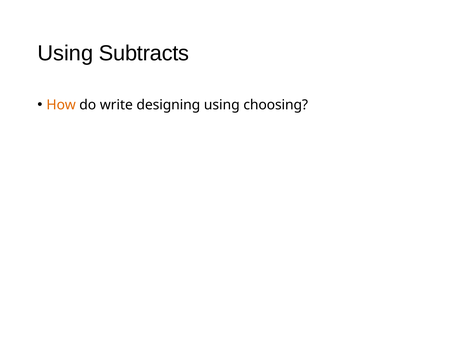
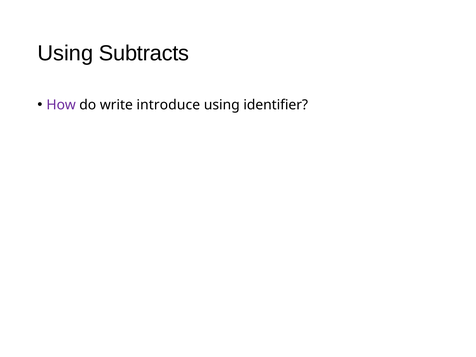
How colour: orange -> purple (61, 105)
designing: designing -> introduce (168, 105)
choosing: choosing -> identifier (276, 105)
